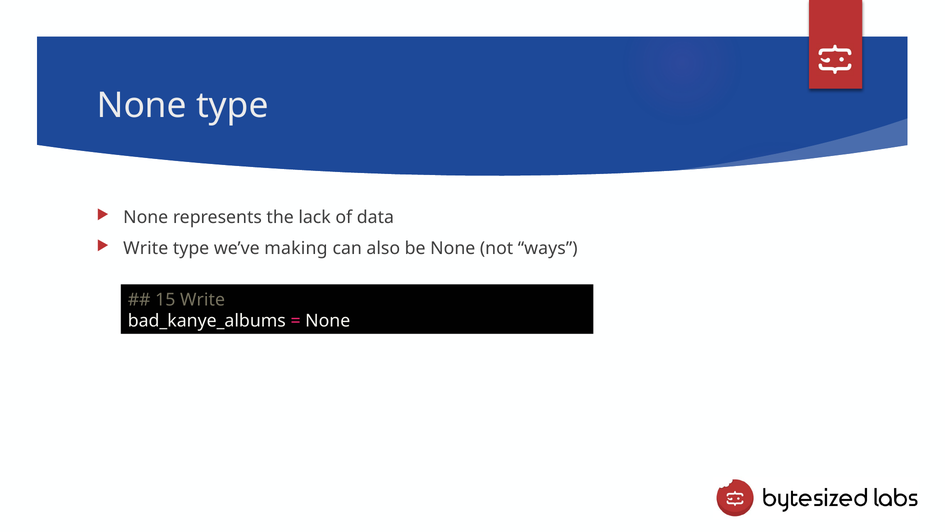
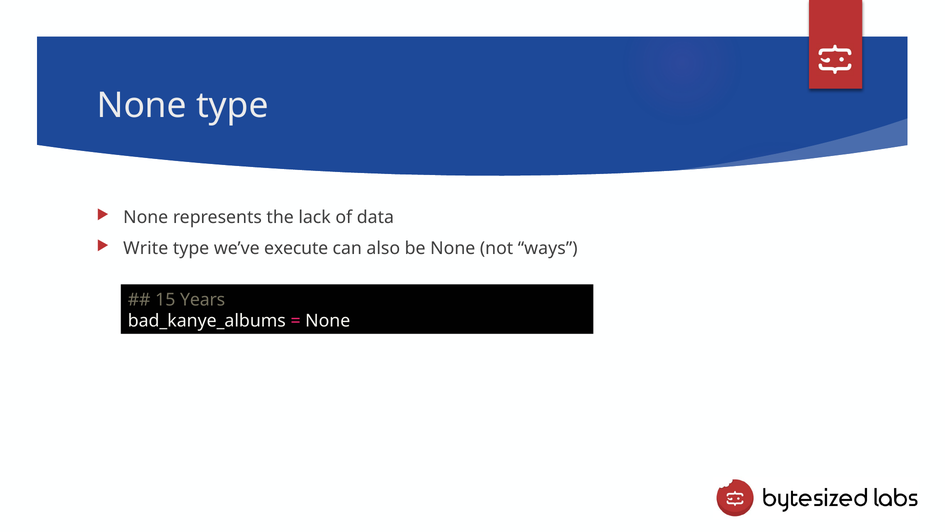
making: making -> execute (296, 248)
15 Write: Write -> Years (203, 299)
